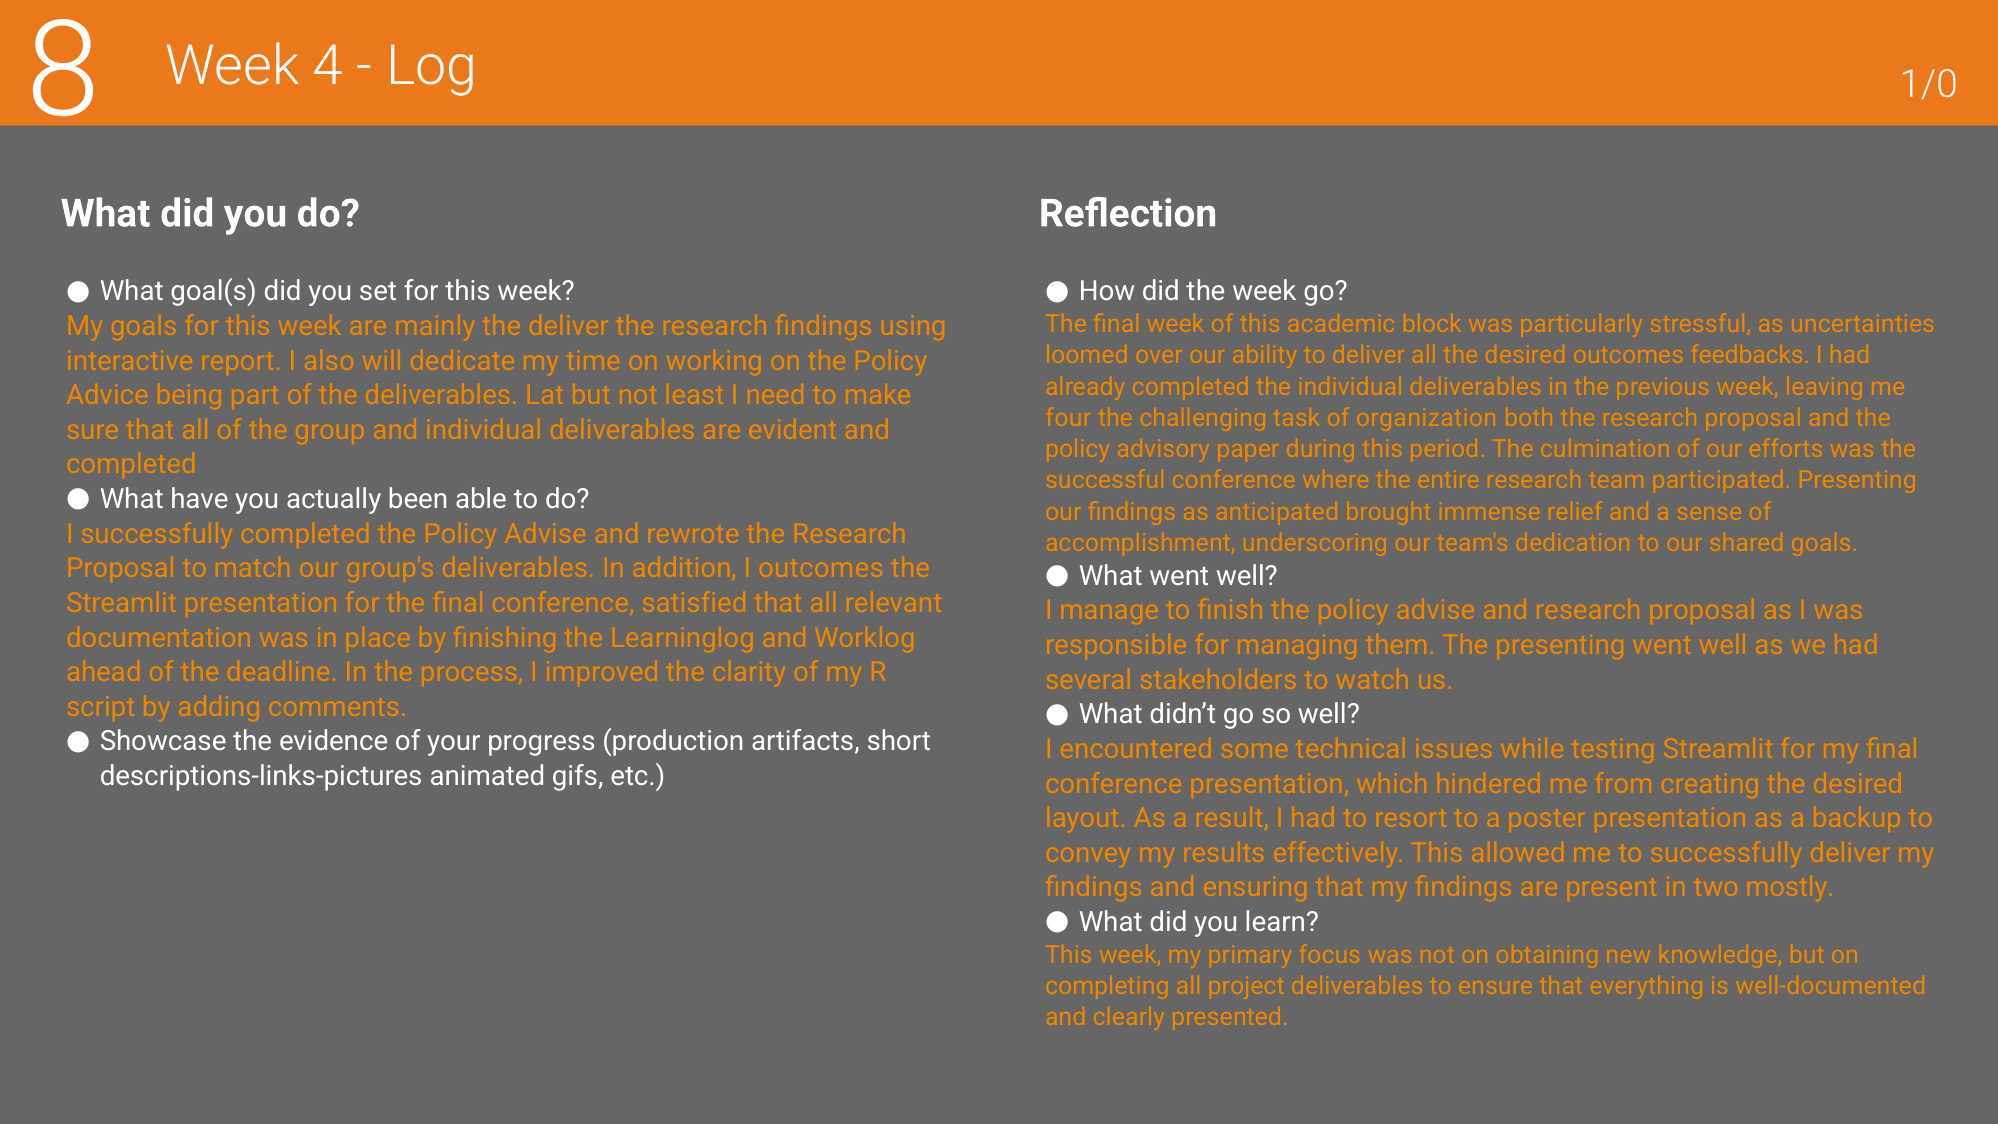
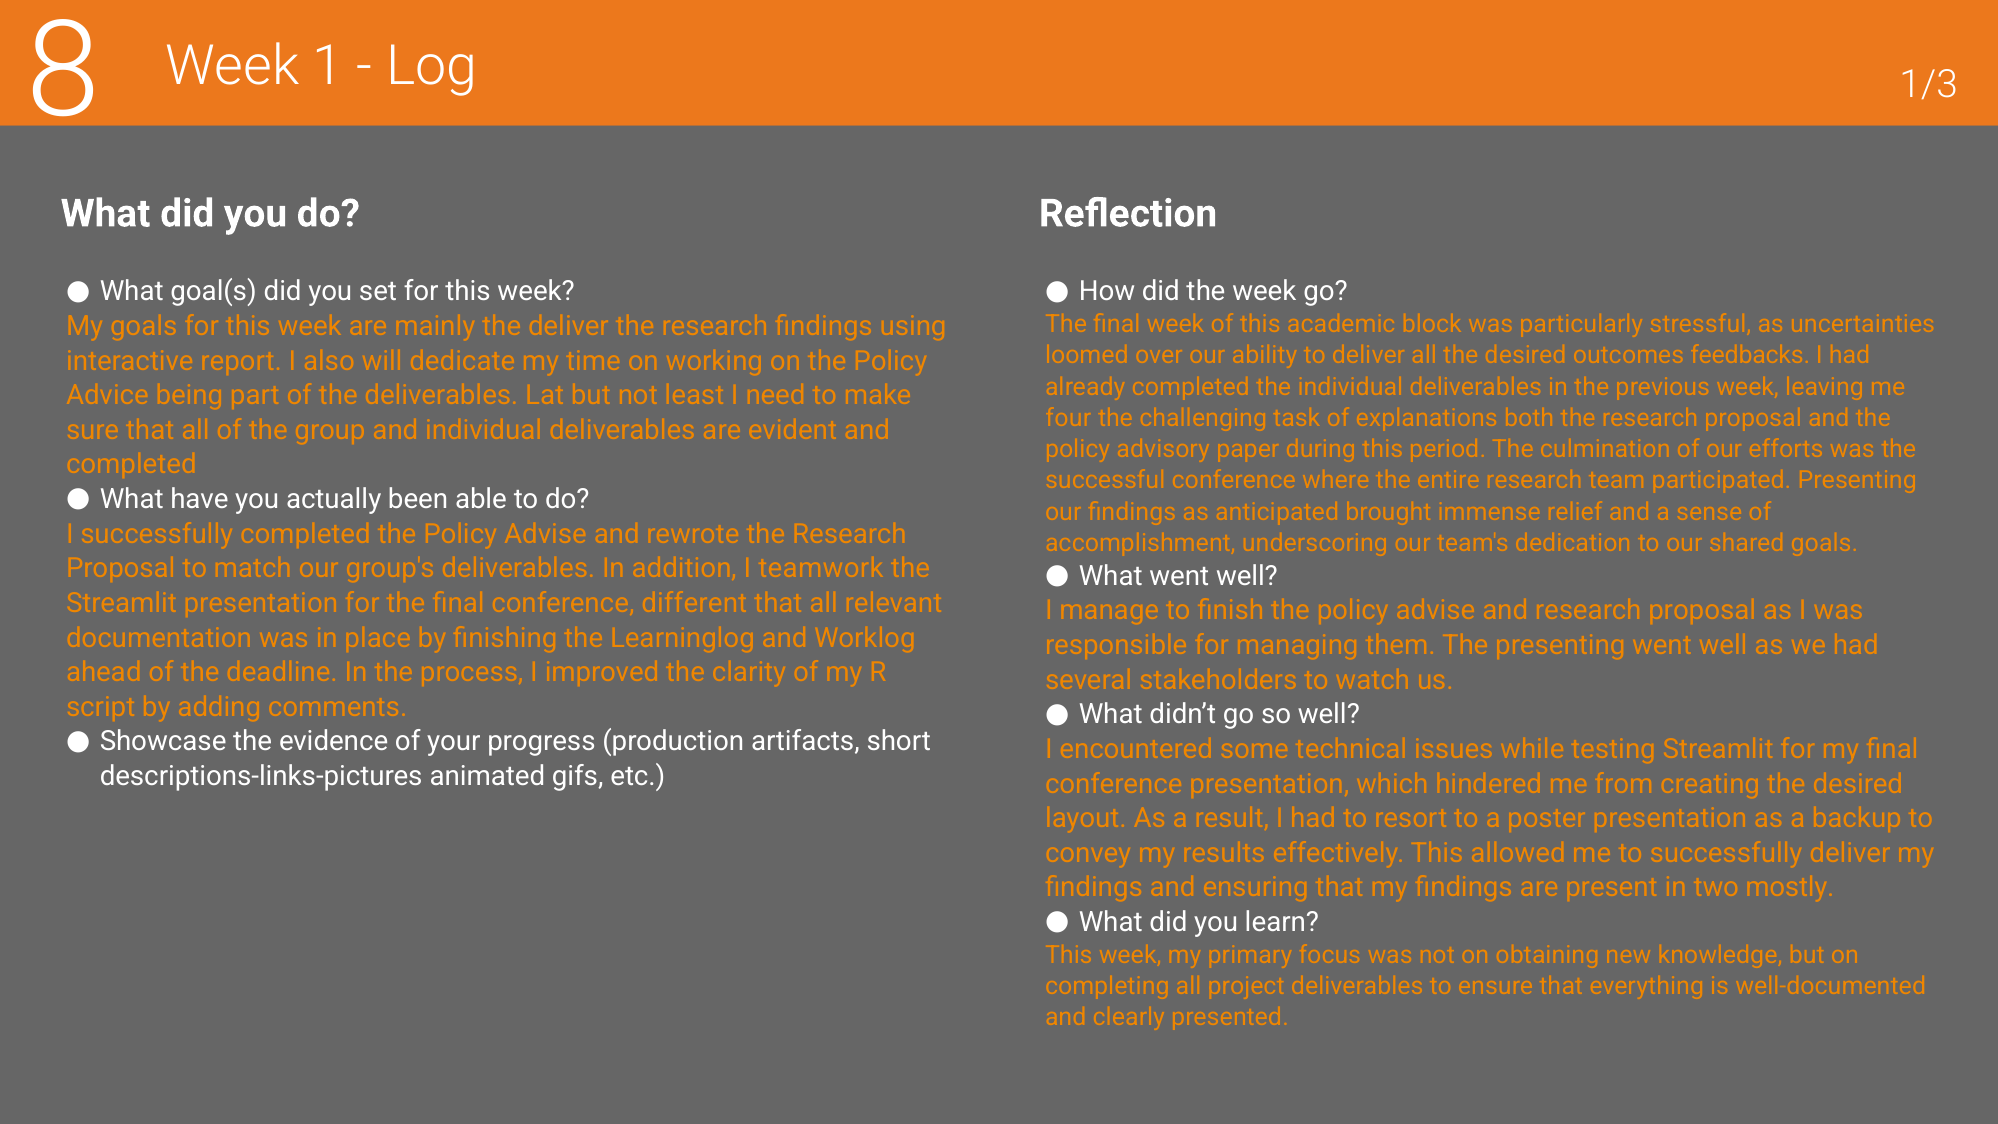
4: 4 -> 1 (328, 66)
1/0: 1/0 -> 1/3 (1929, 85)
organization: organization -> explanations (1427, 418)
I outcomes: outcomes -> teamwork (821, 569)
satisfied: satisfied -> different (694, 603)
